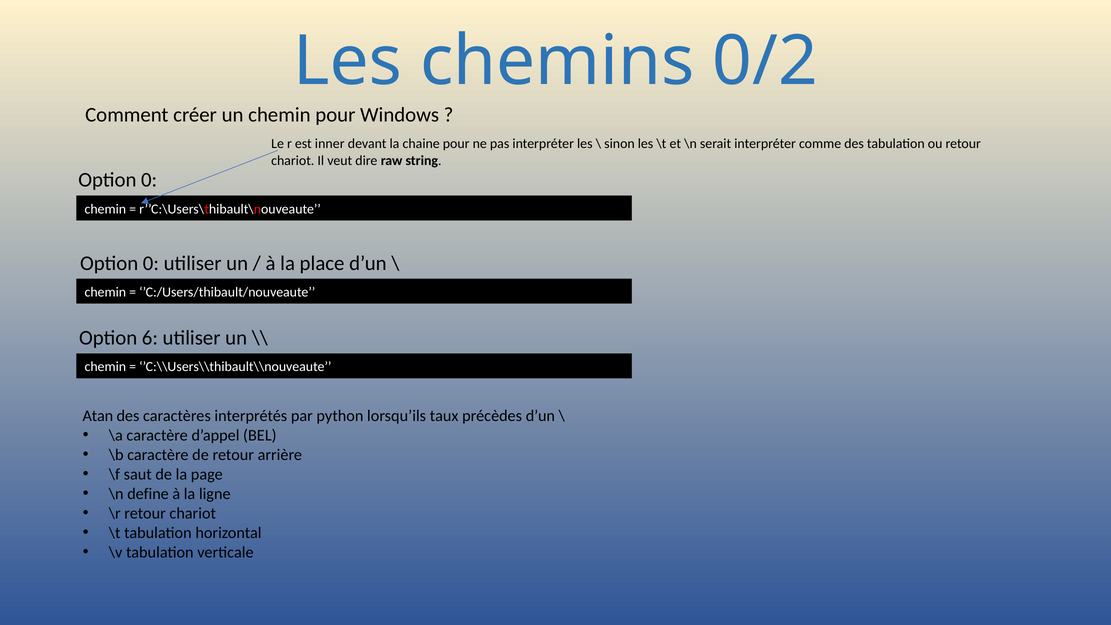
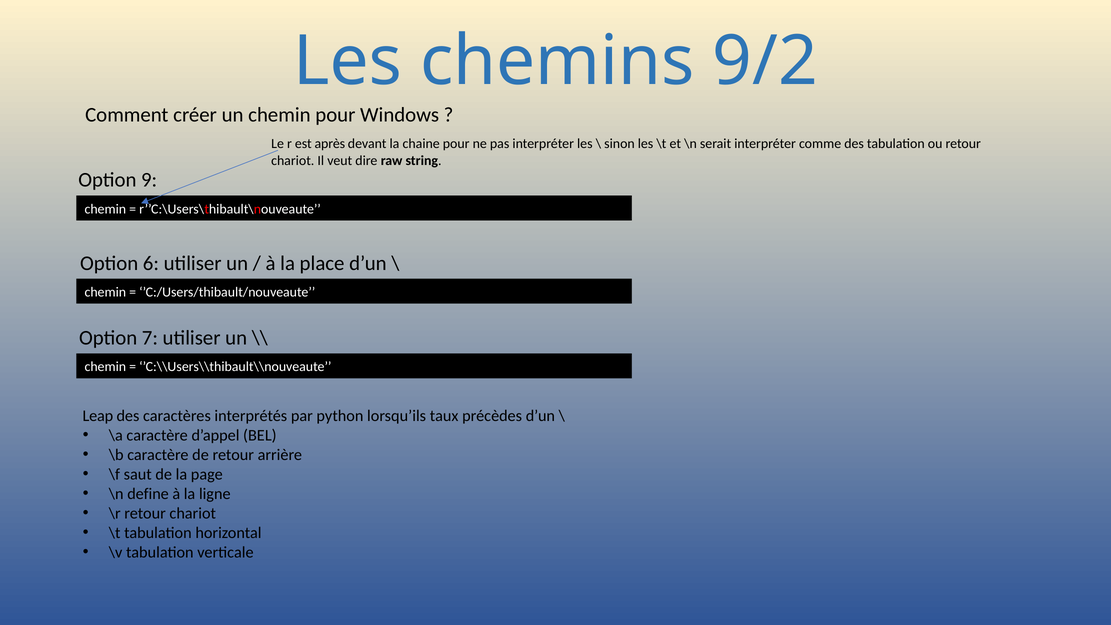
0/2: 0/2 -> 9/2 (765, 61)
inner: inner -> après (330, 144)
0: 0 -> 9 (149, 180)
0: 0 -> 6 (151, 263)
6: 6 -> 7 (150, 338)
Atan: Atan -> Leap (98, 416)
